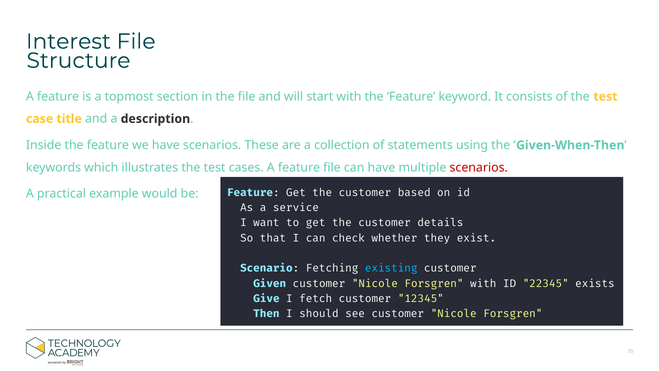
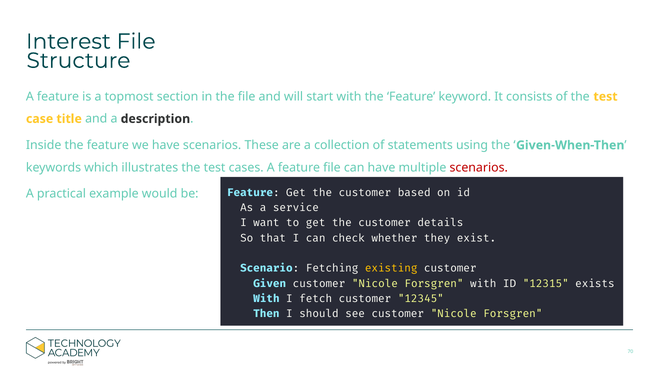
existing colour: light blue -> yellow (391, 268)
22345: 22345 -> 12315 (546, 283)
Give: Give -> With (266, 298)
